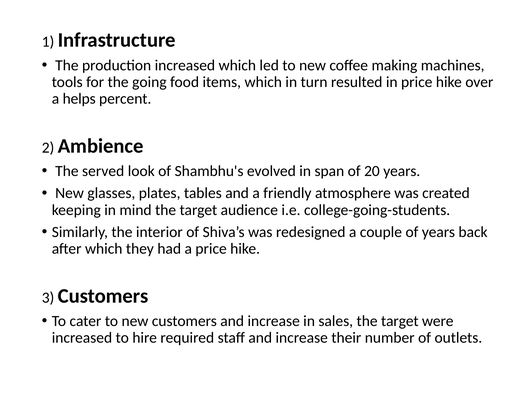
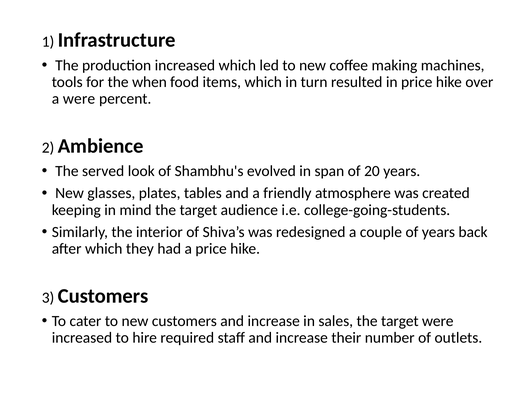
going: going -> when (149, 82)
a helps: helps -> were (79, 99)
